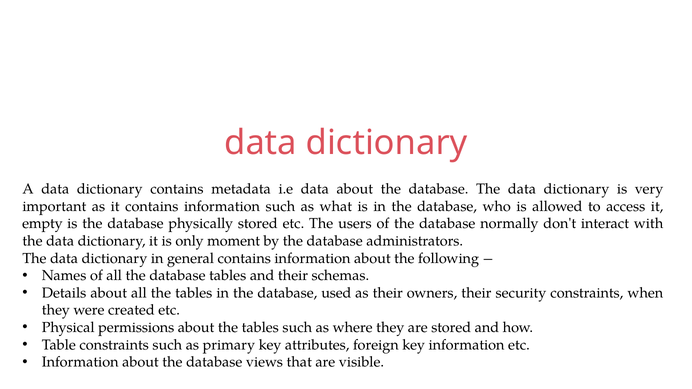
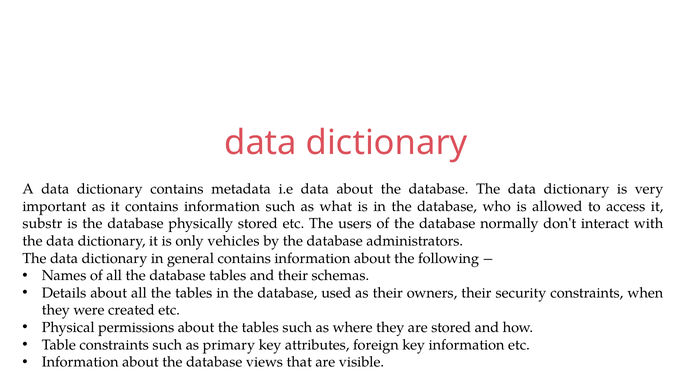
empty: empty -> substr (42, 224)
moment: moment -> vehicles (233, 241)
